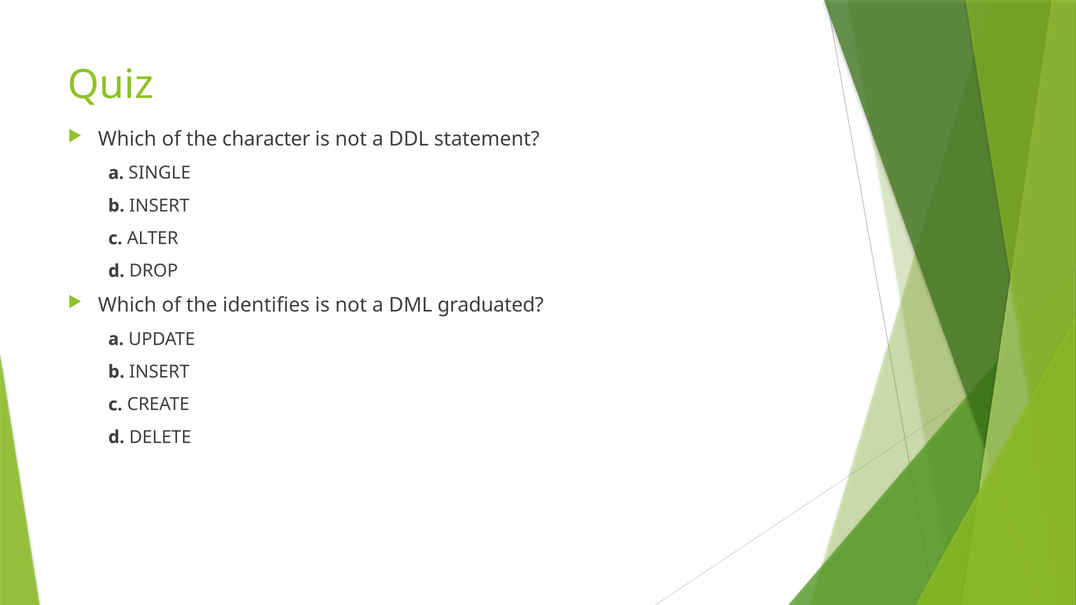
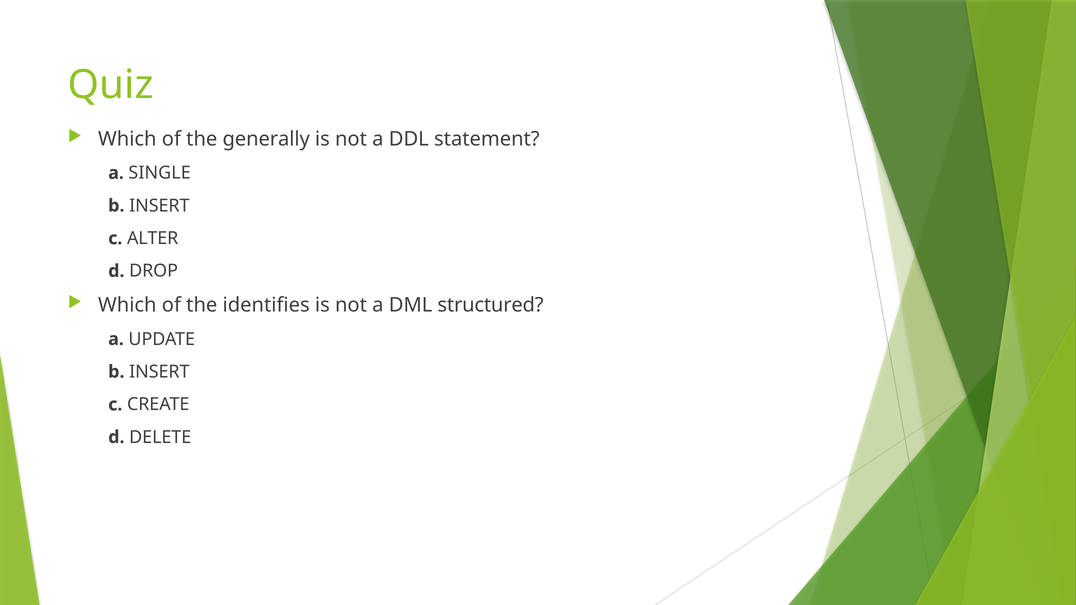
character: character -> generally (266, 139)
graduated: graduated -> structured (491, 305)
